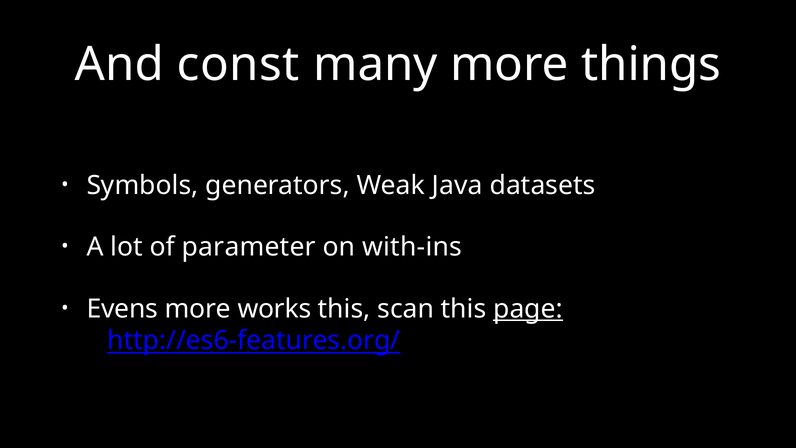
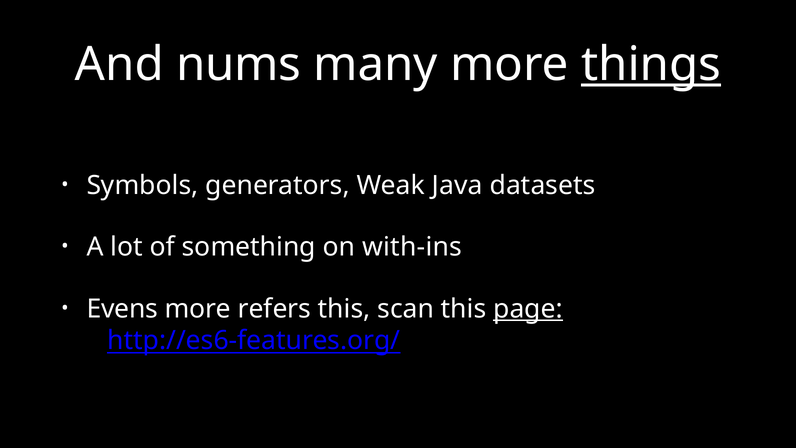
const: const -> nums (239, 65)
things underline: none -> present (651, 65)
parameter: parameter -> something (249, 247)
works: works -> refers (274, 309)
